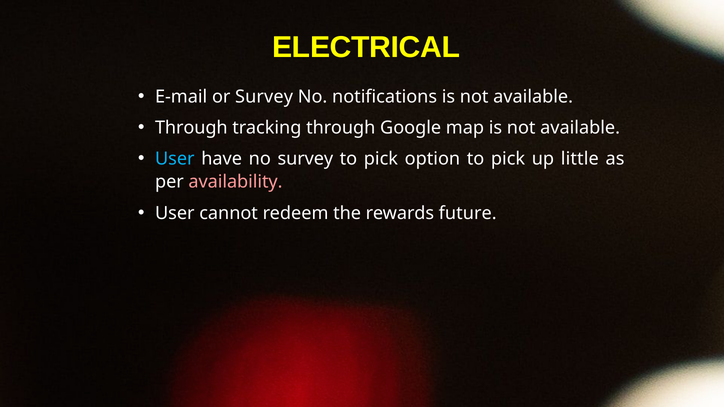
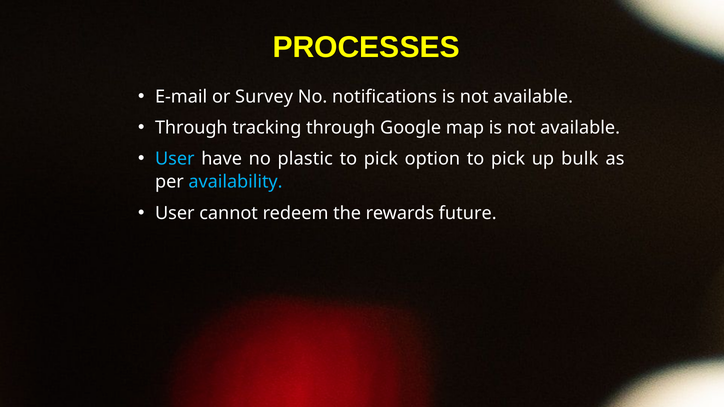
ELECTRICAL: ELECTRICAL -> PROCESSES (366, 47)
no survey: survey -> plastic (305, 159)
little: little -> bulk (580, 159)
availability colour: pink -> light blue (235, 182)
